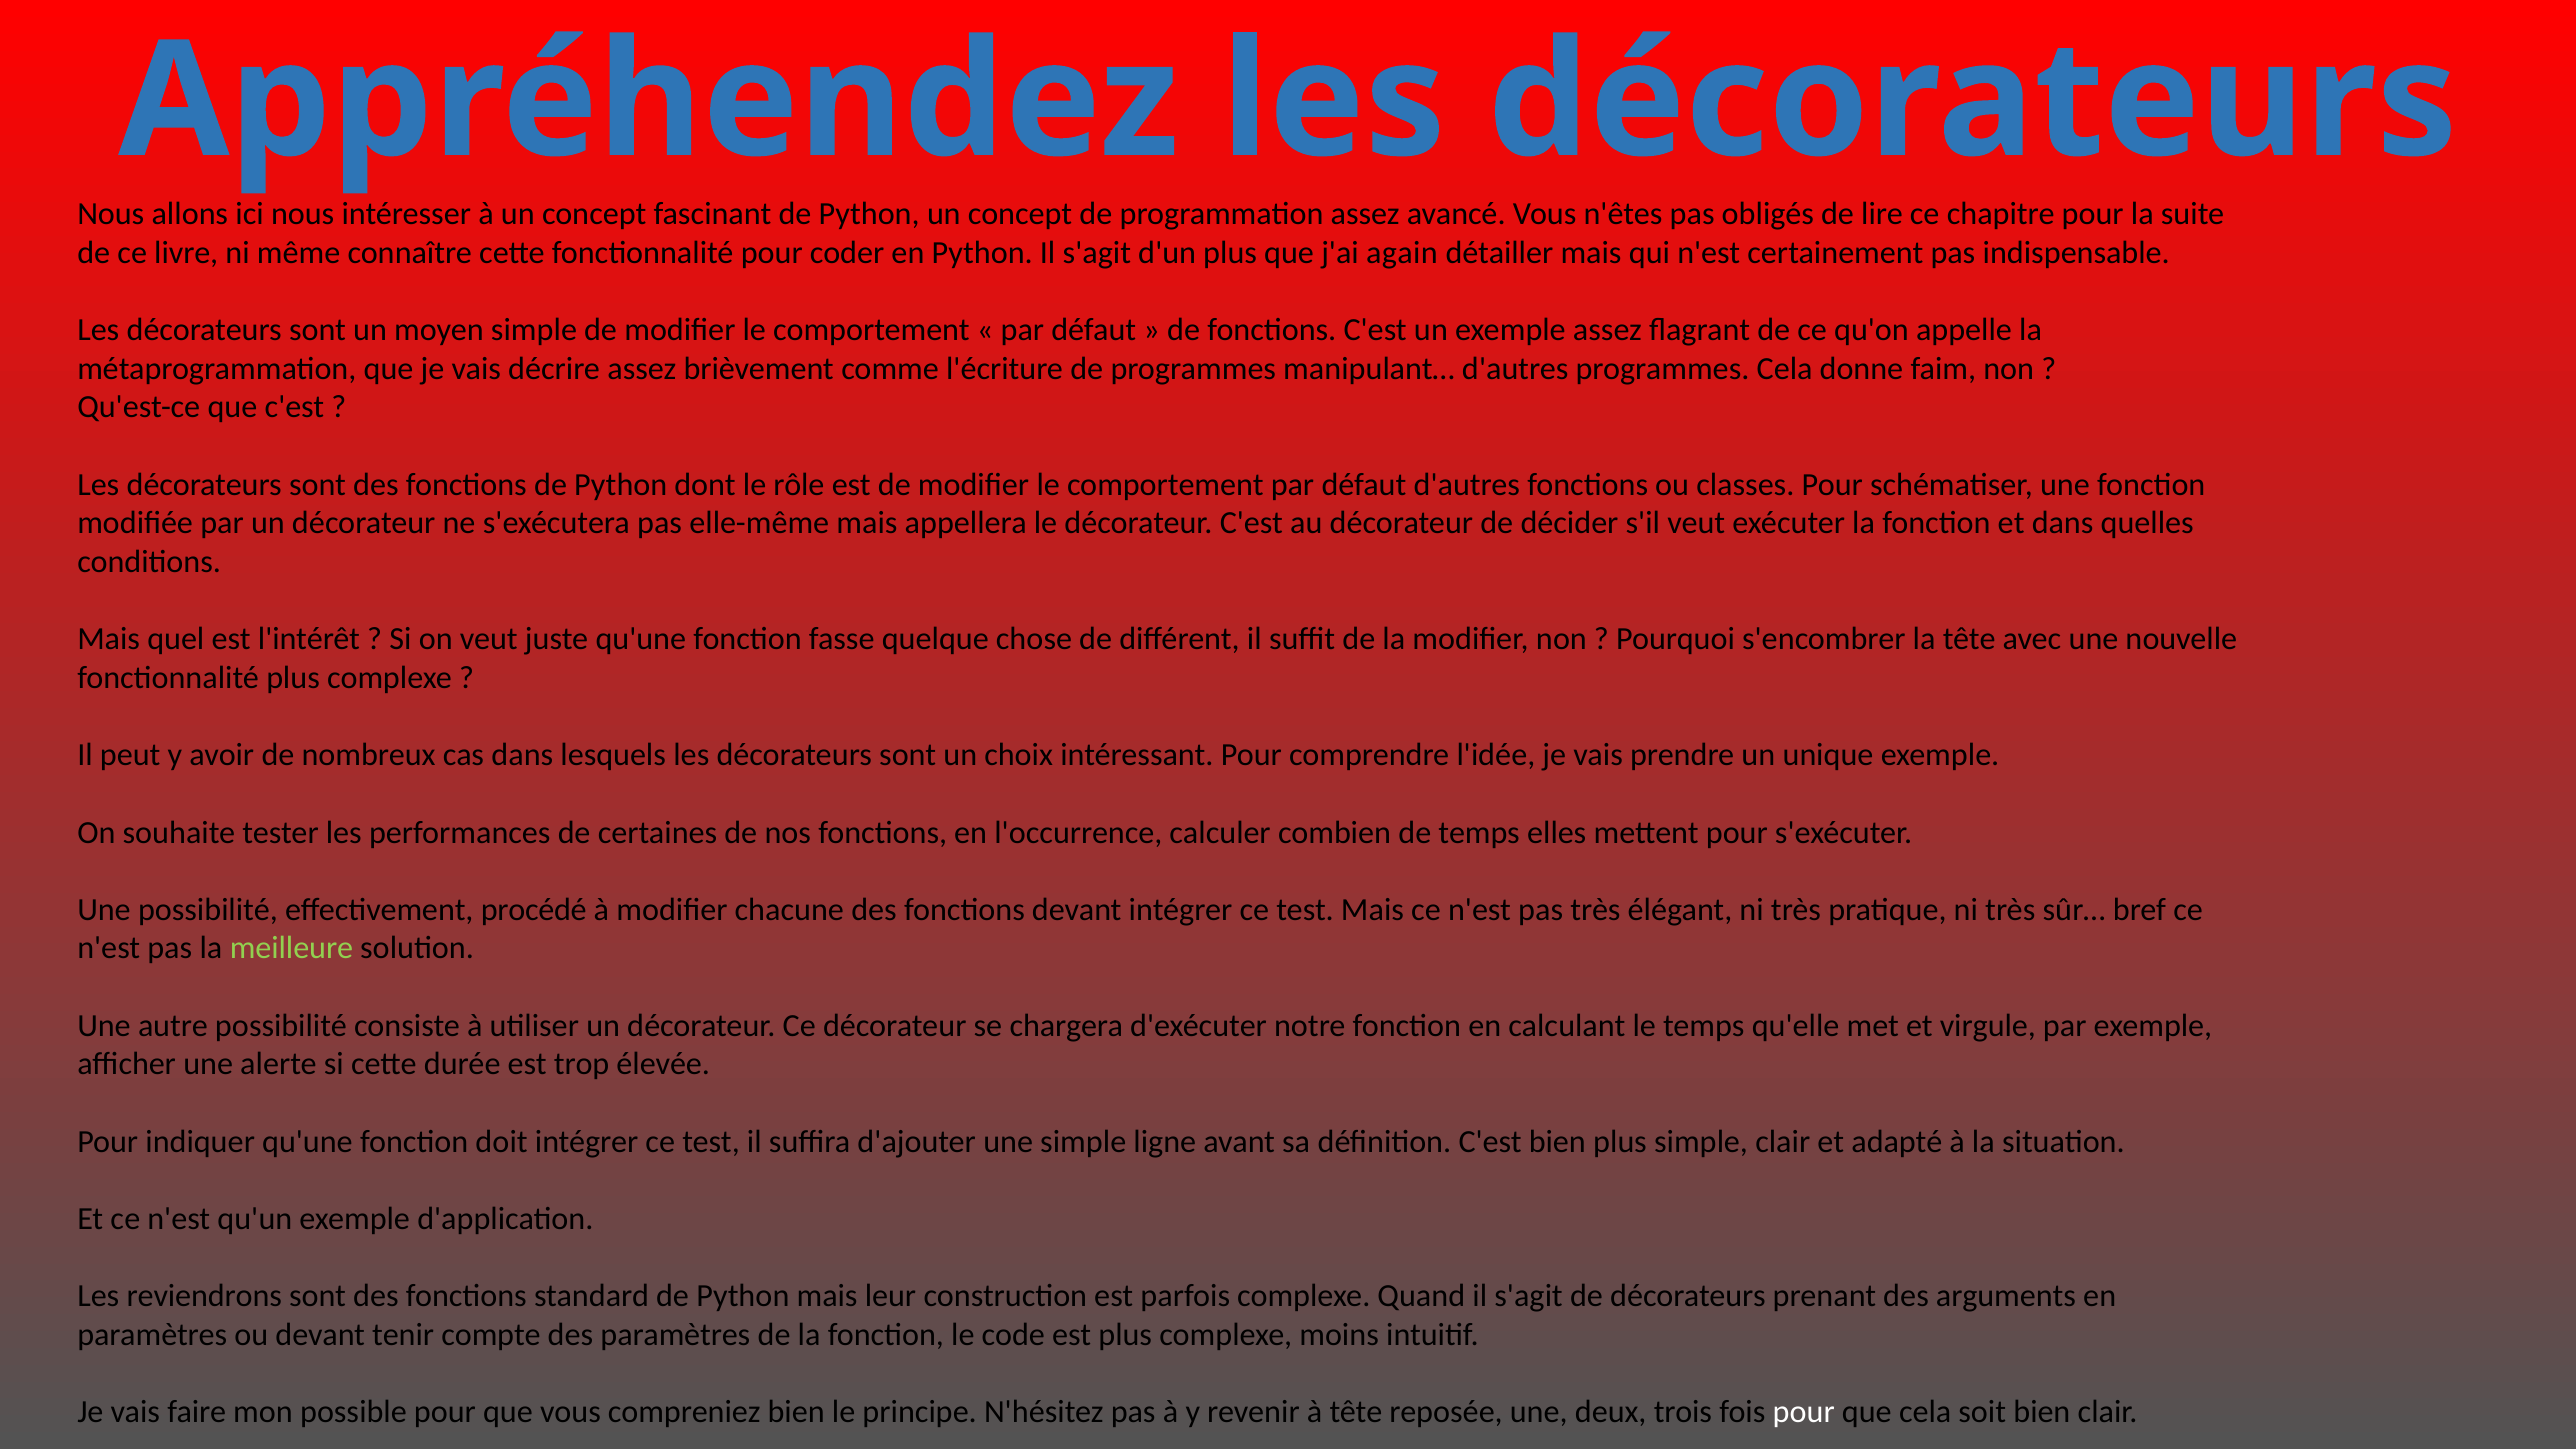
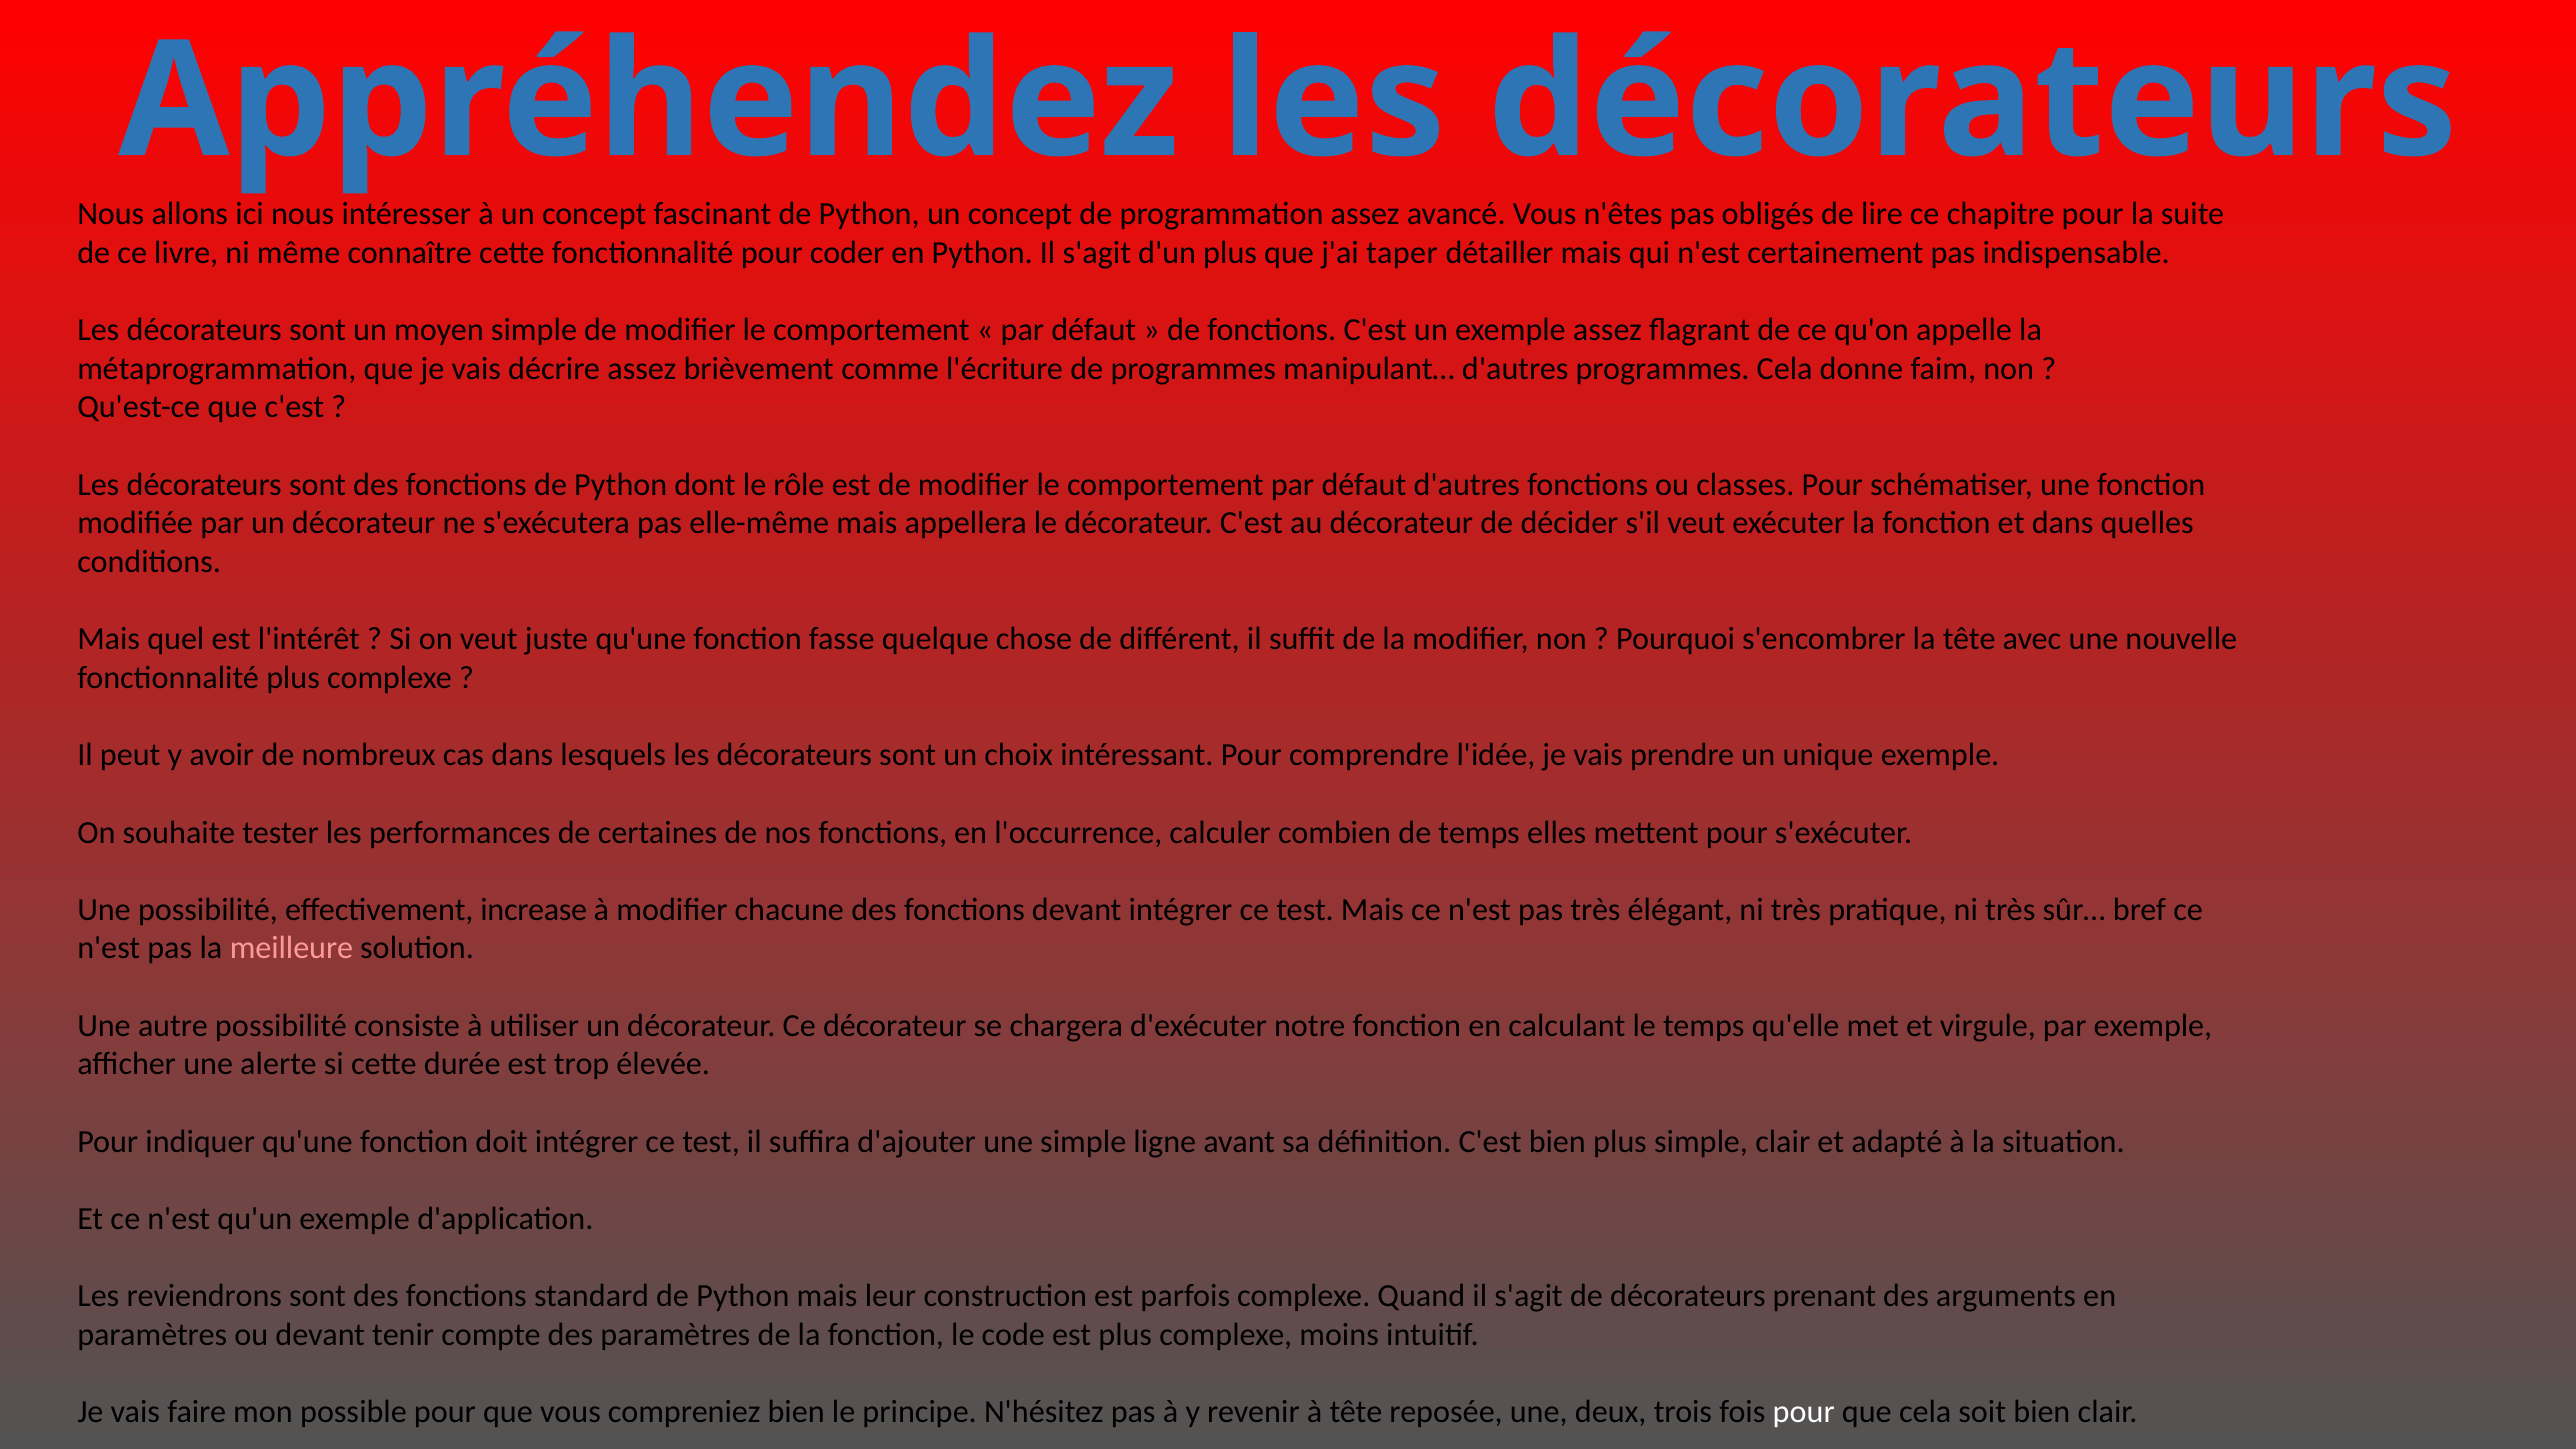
again: again -> taper (1402, 253)
procédé: procédé -> increase (534, 910)
meilleure colour: light green -> pink (291, 948)
